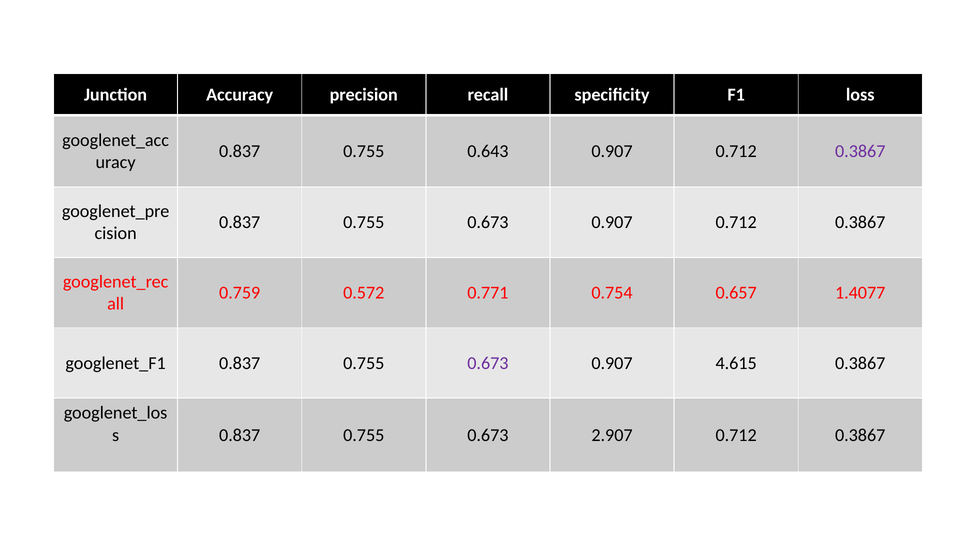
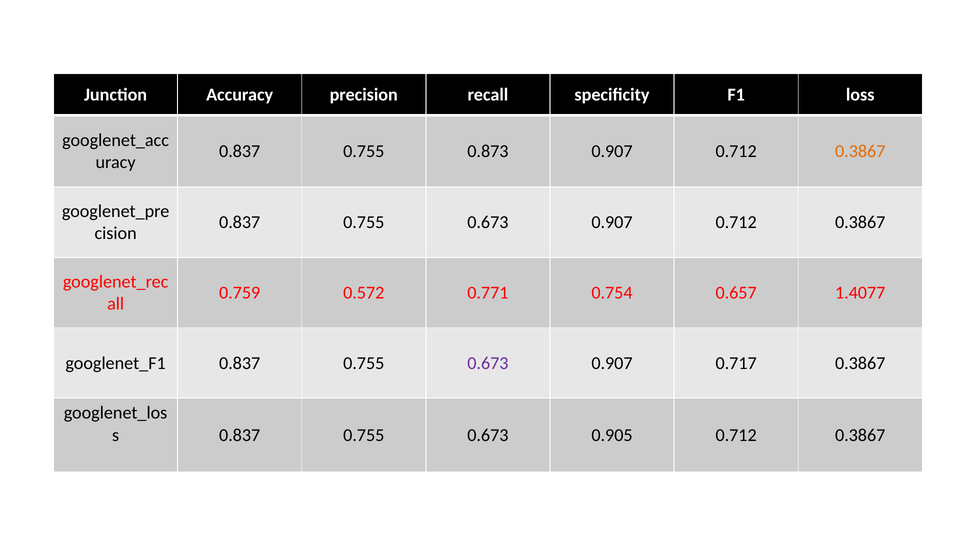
0.643: 0.643 -> 0.873 (488, 151)
0.3867 colour: purple -> orange (860, 151)
4.615: 4.615 -> 0.717 (736, 363)
2.907: 2.907 -> 0.905 (612, 436)
